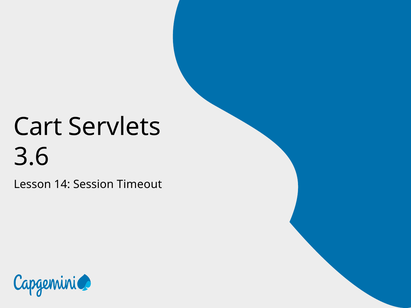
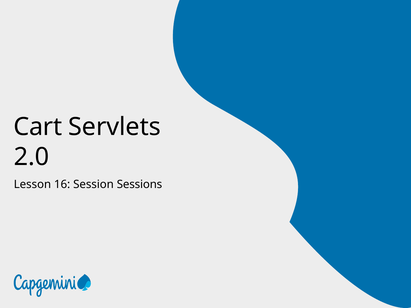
3.6: 3.6 -> 2.0 (31, 157)
14: 14 -> 16 (62, 184)
Timeout: Timeout -> Sessions (140, 184)
